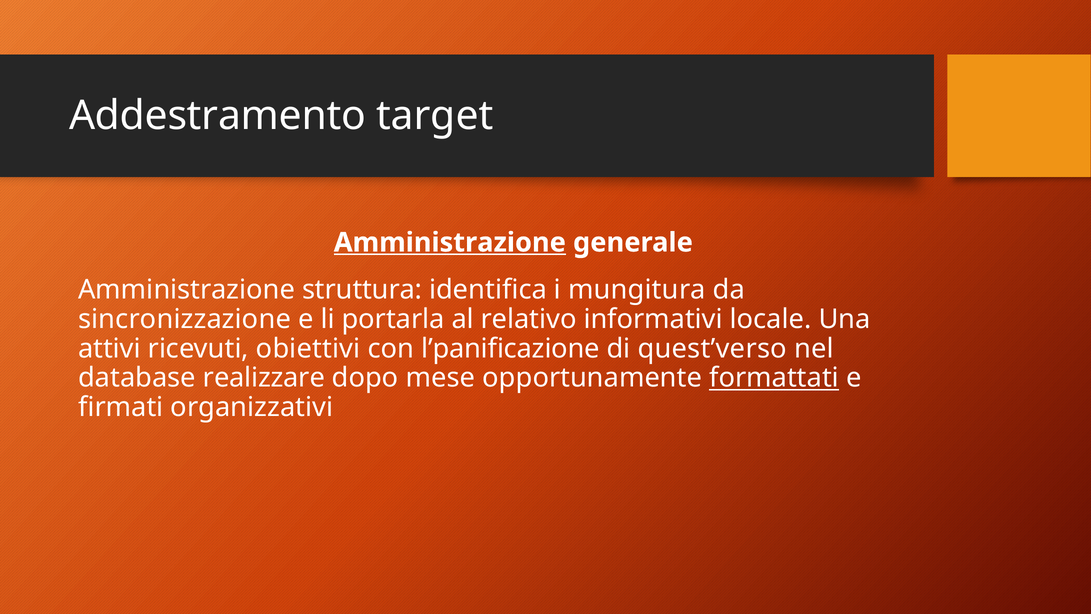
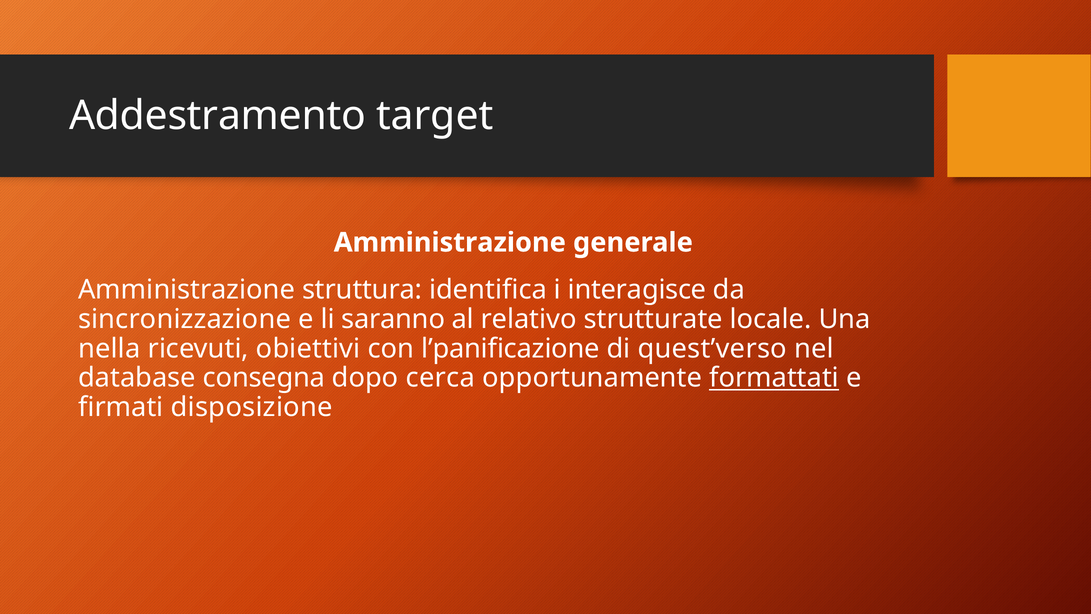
Amministrazione underline: present -> none (450, 242)
mungitura: mungitura -> interagisce (637, 289)
portarla: portarla -> saranno (393, 319)
informativi: informativi -> strutturate (653, 319)
attivi: attivi -> nella (109, 348)
realizzare: realizzare -> consegna (264, 378)
mese: mese -> cerca (440, 378)
organizzativi: organizzativi -> disposizione (252, 407)
